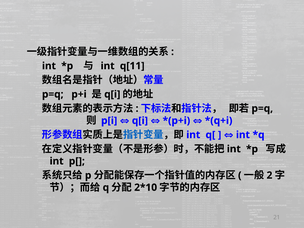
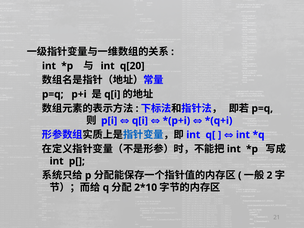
q[11: q[11 -> q[20 (132, 66)
